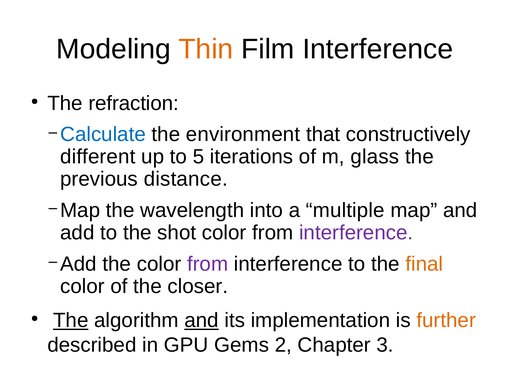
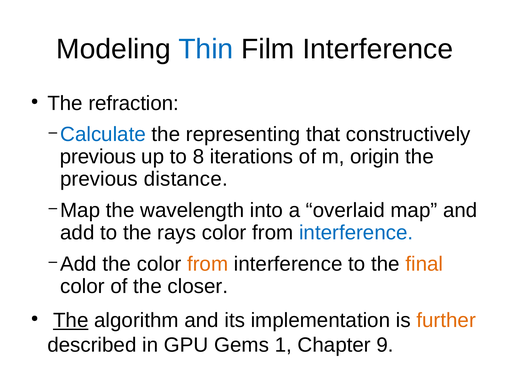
Thin colour: orange -> blue (206, 49)
environment: environment -> representing (243, 134)
different: different -> previous (98, 156)
5: 5 -> 8 (198, 156)
glass: glass -> origin (375, 156)
multiple: multiple -> overlaid (345, 210)
shot: shot -> rays (177, 232)
interference colour: purple -> blue (356, 232)
from colour: purple -> orange (208, 264)
and underline: present -> none (202, 320)
2: 2 -> 1 (283, 345)
3: 3 -> 9 (385, 345)
